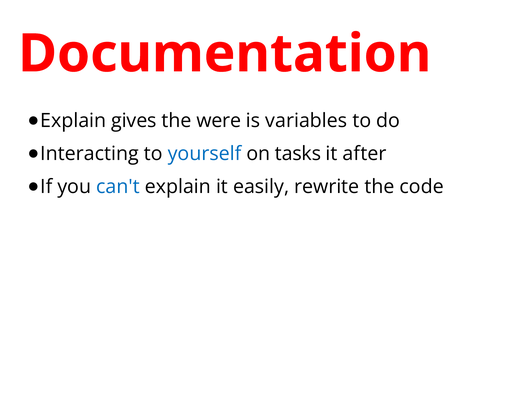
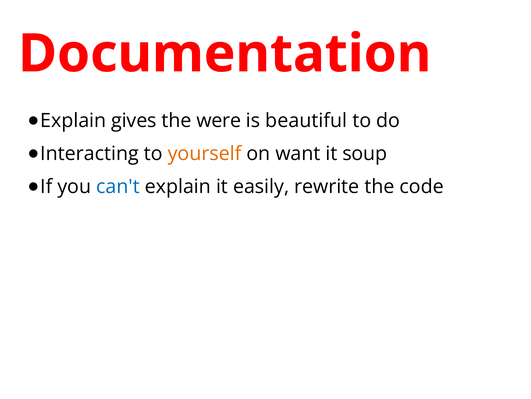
variables: variables -> beautiful (306, 120)
yourself colour: blue -> orange (205, 153)
tasks: tasks -> want (298, 153)
after: after -> soup (365, 153)
